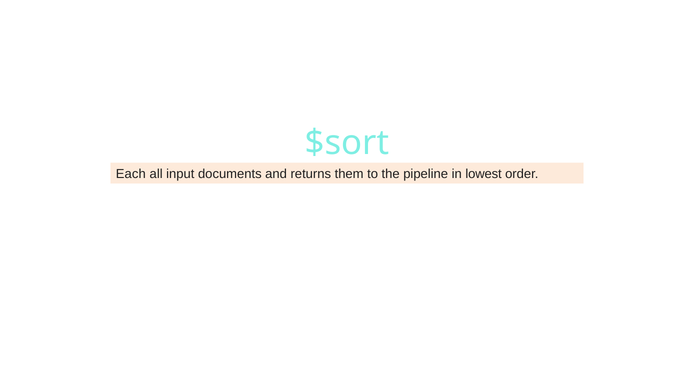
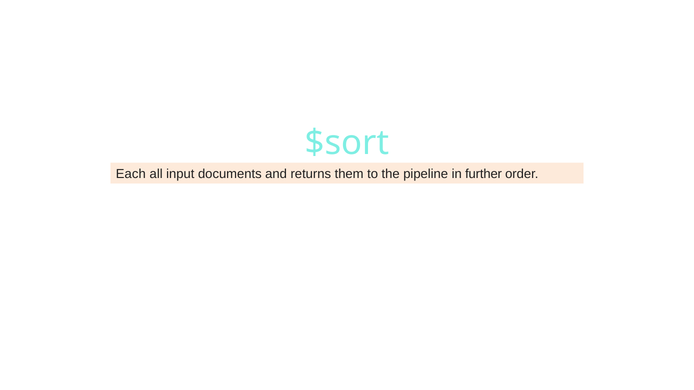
lowest: lowest -> further (484, 174)
